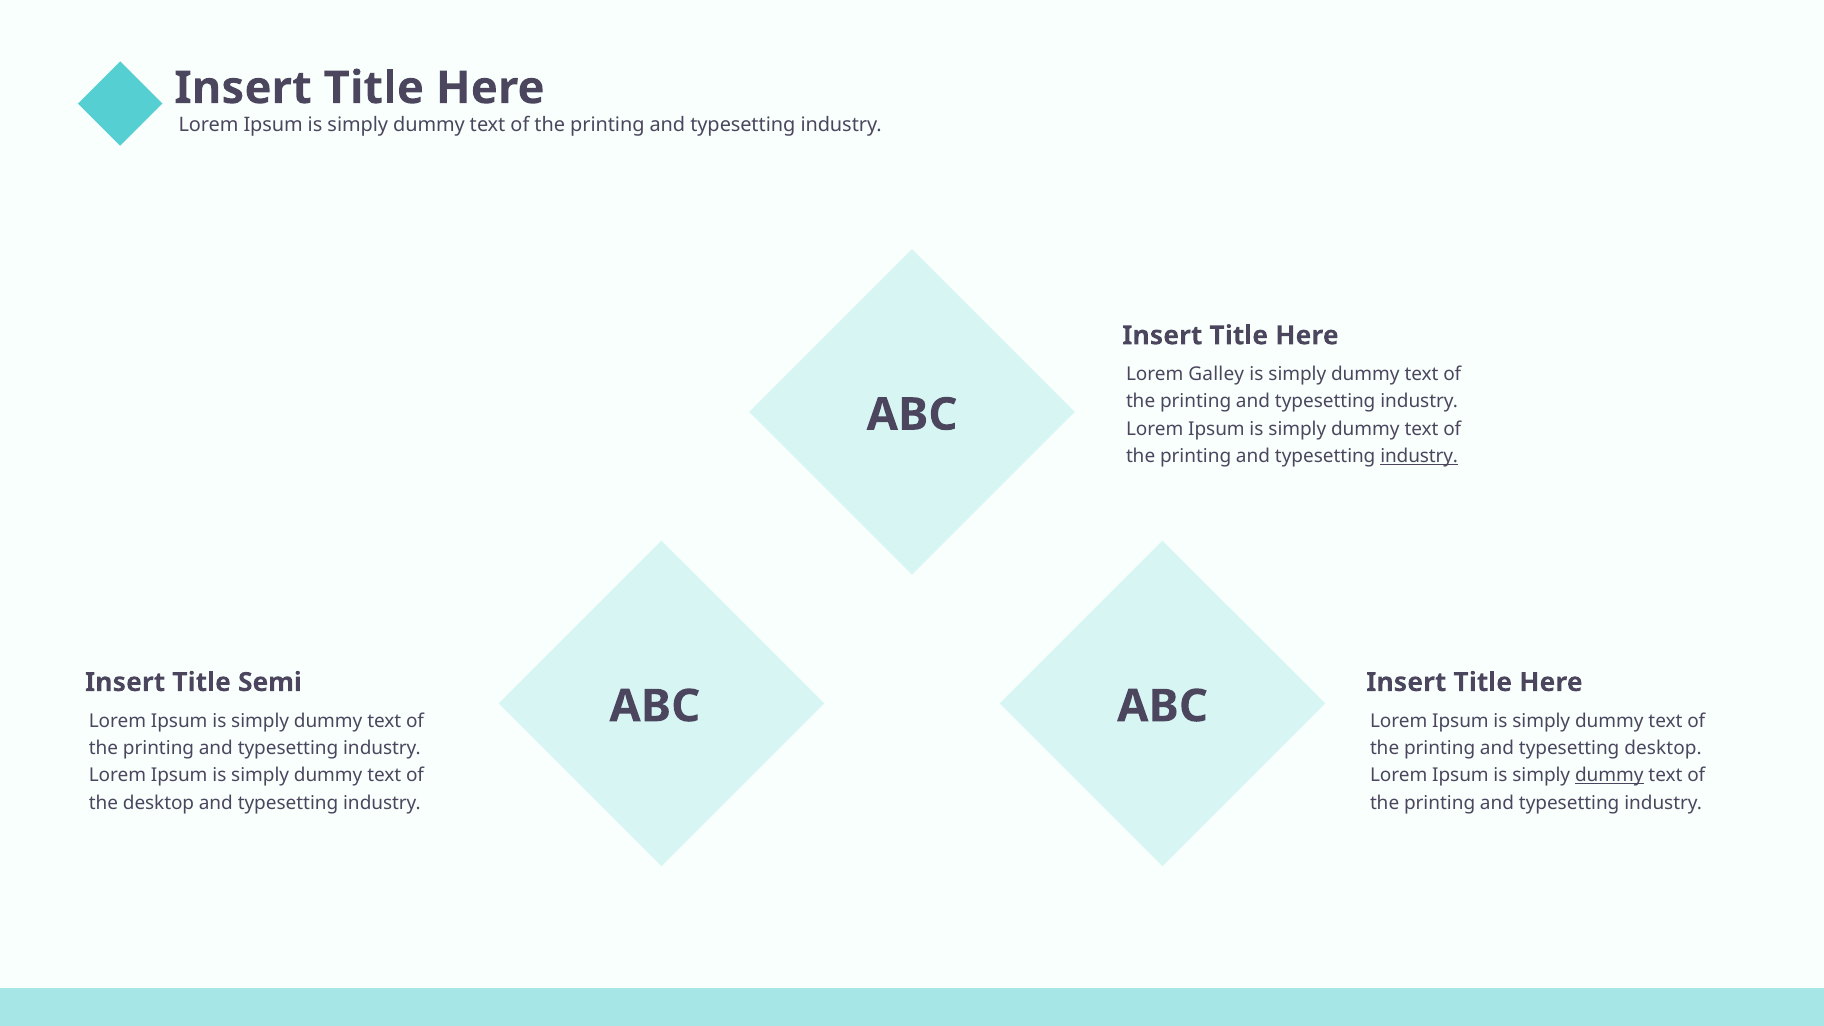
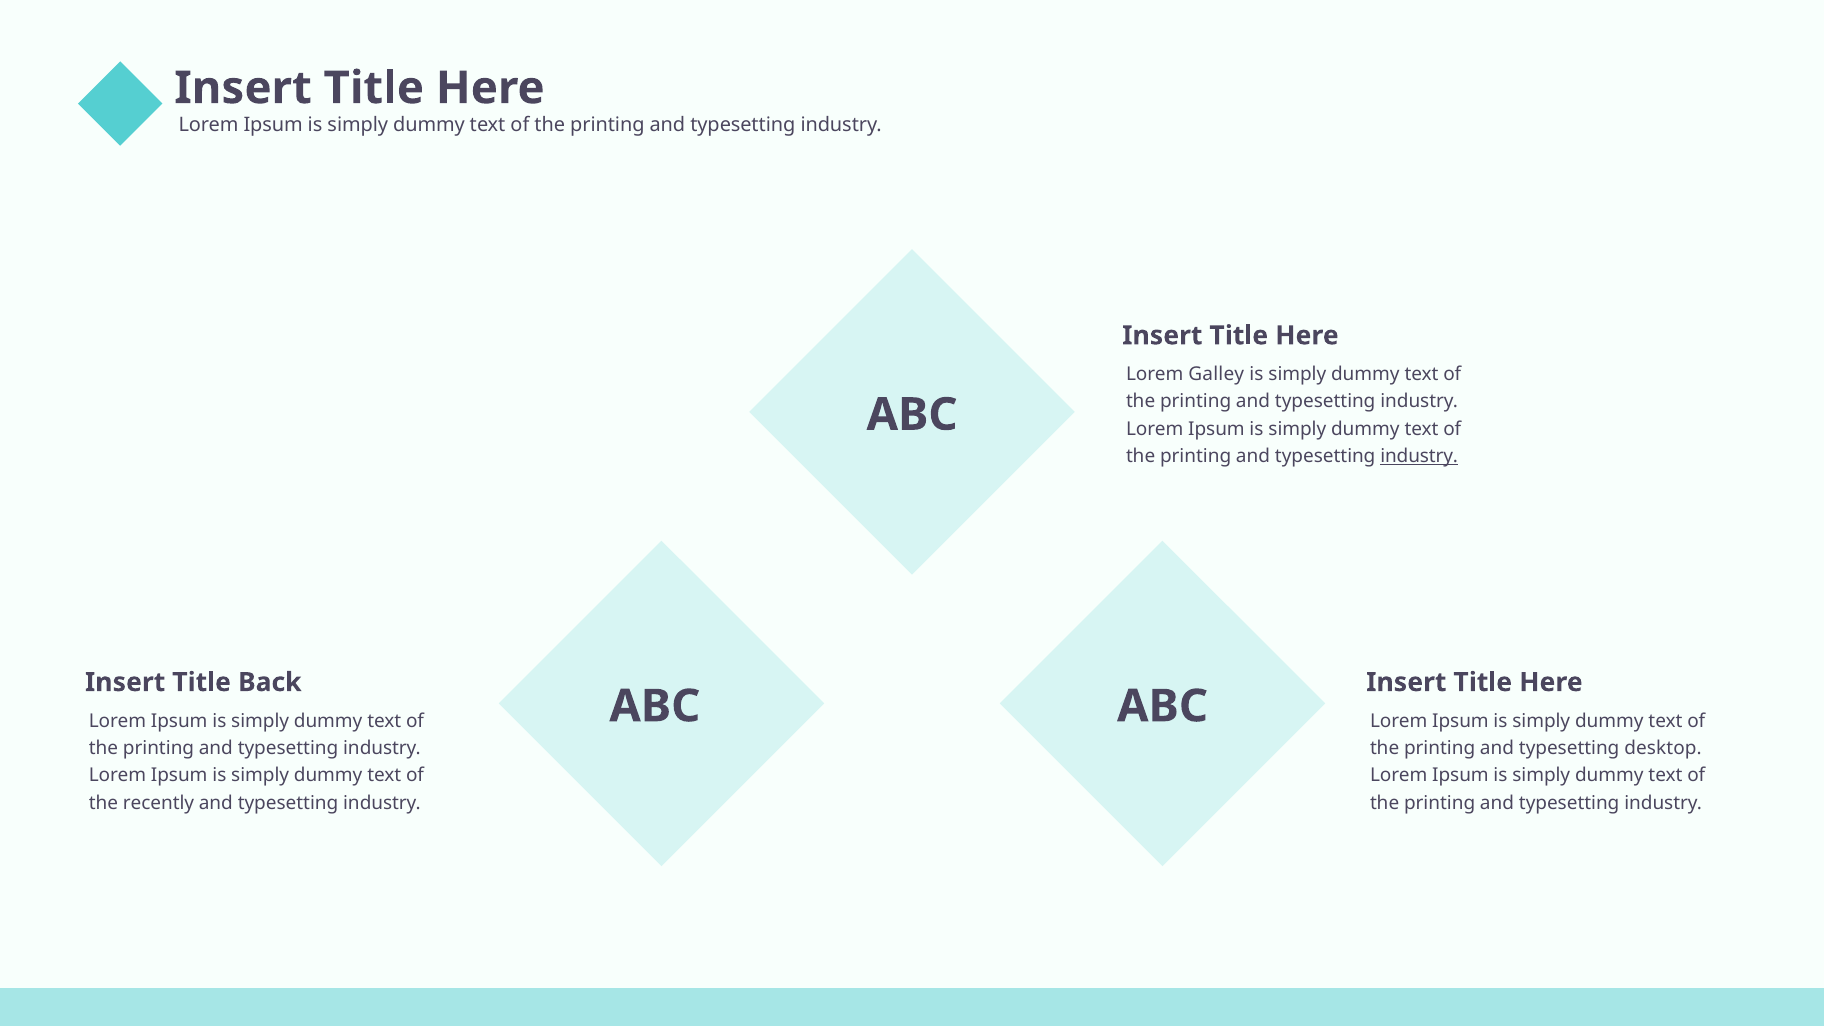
Semi: Semi -> Back (270, 682)
dummy underline: present -> none (1609, 775)
the desktop: desktop -> recently (159, 803)
